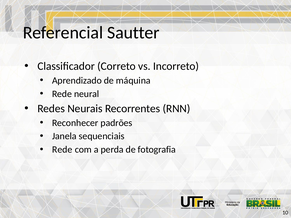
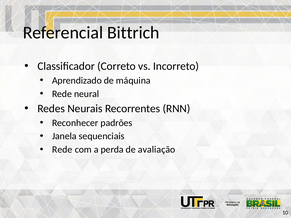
Sautter: Sautter -> Bittrich (133, 33)
fotografia: fotografia -> avaliação (157, 150)
